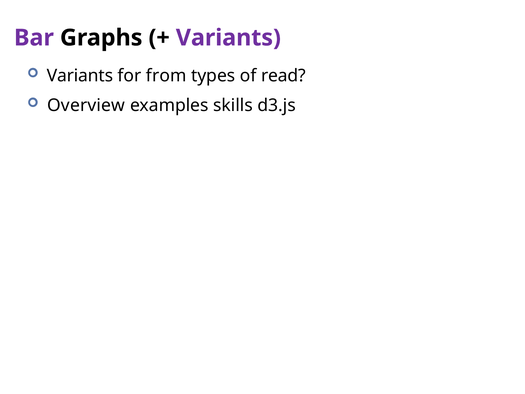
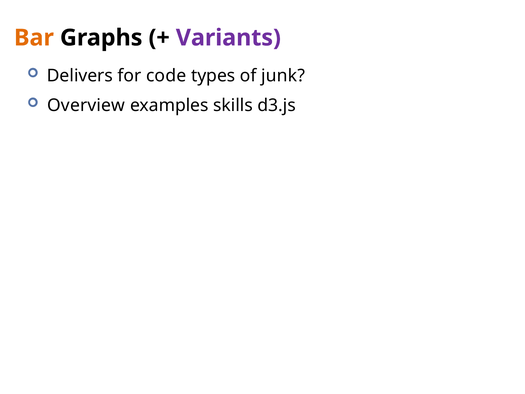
Bar colour: purple -> orange (34, 38)
Variants: Variants -> Delivers (80, 76)
from: from -> code (166, 76)
read: read -> junk (283, 76)
